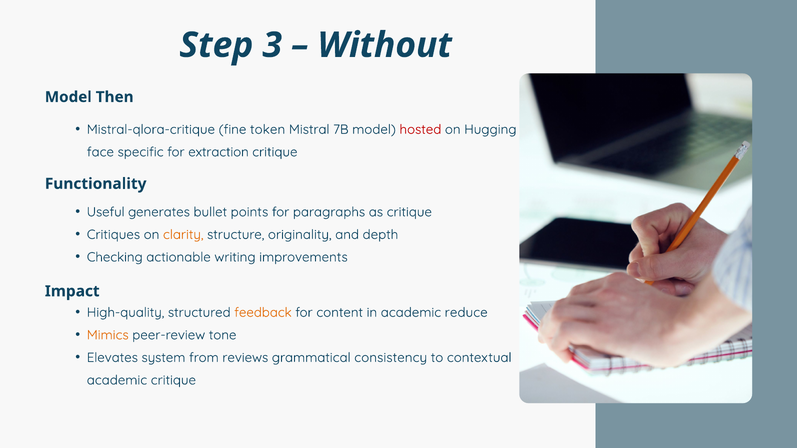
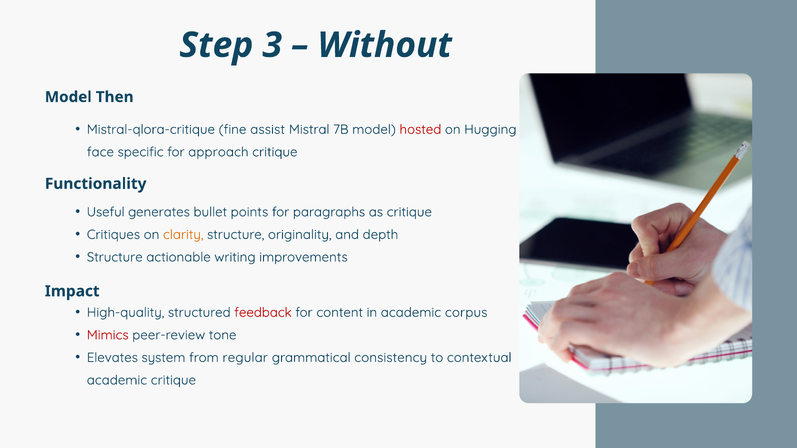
token: token -> assist (268, 130)
extraction: extraction -> approach (218, 152)
Checking: Checking -> Structure (115, 257)
feedback colour: orange -> red (263, 313)
reduce: reduce -> corpus (466, 313)
Mimics colour: orange -> red (108, 335)
reviews: reviews -> regular (245, 358)
